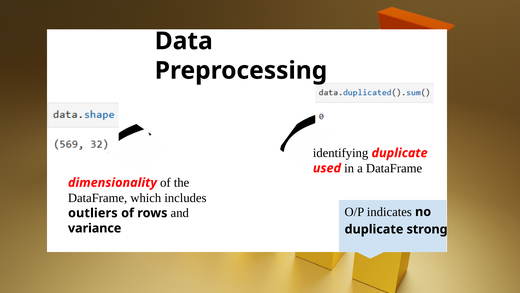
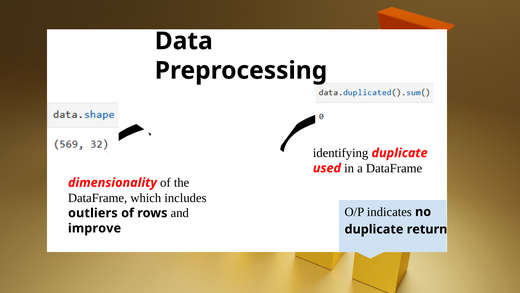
variance: variance -> improve (95, 228)
strong: strong -> return (427, 229)
